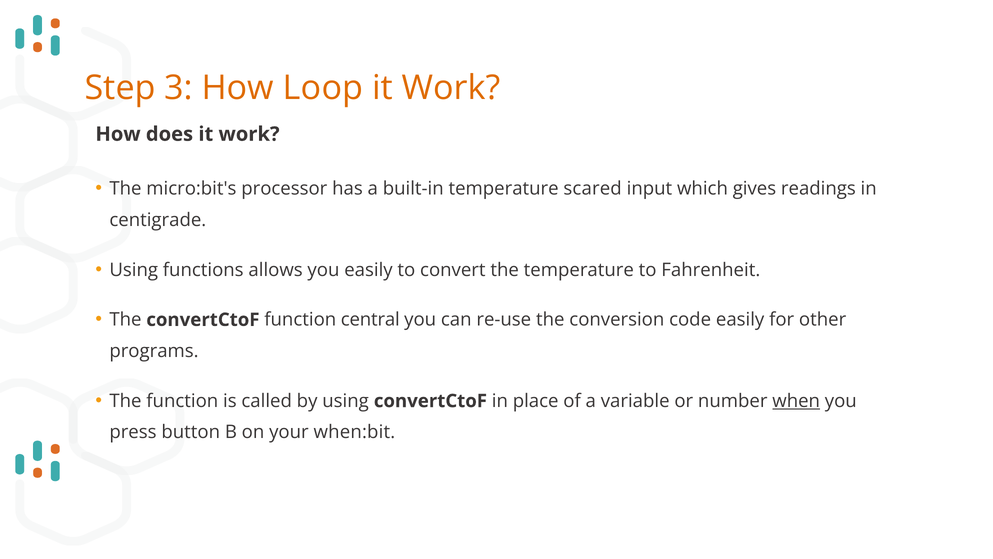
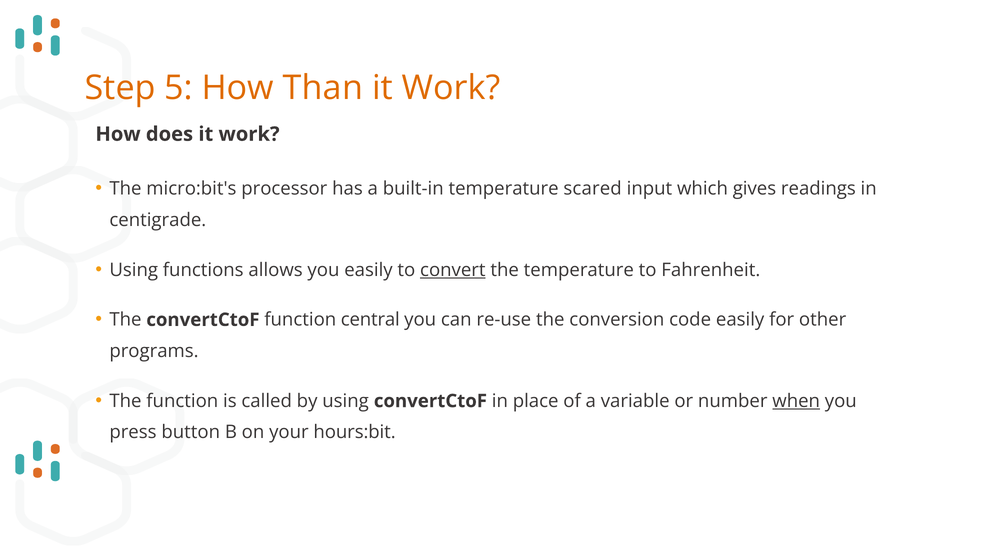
3: 3 -> 5 (179, 88)
Loop: Loop -> Than (323, 88)
convert underline: none -> present (453, 270)
when:bit: when:bit -> hours:bit (355, 432)
